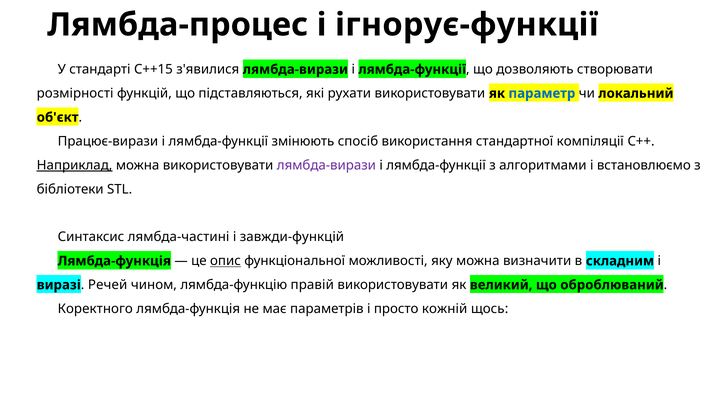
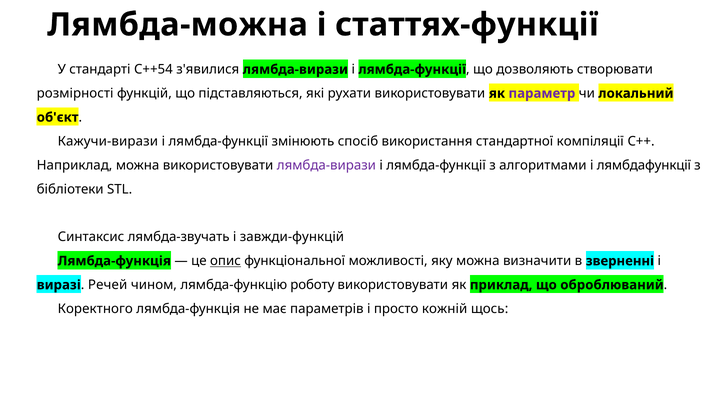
Лямбда-процес: Лямбда-процес -> Лямбда-можна (178, 25)
ігнорує-функції: ігнорує-функції -> статтях-функції (467, 25)
C++15: C++15 -> C++54 (153, 69)
параметр colour: blue -> purple (542, 93)
Працює-вирази: Працює-вирази -> Кажучи-вирази (108, 141)
Наприклад underline: present -> none (75, 165)
встановлюємо: встановлюємо -> лямбдафункції (644, 165)
лямбда-частині: лямбда-частині -> лямбда-звучать (179, 237)
складним: складним -> зверненні (620, 261)
правій: правій -> роботу (312, 285)
великий: великий -> приклад (501, 285)
